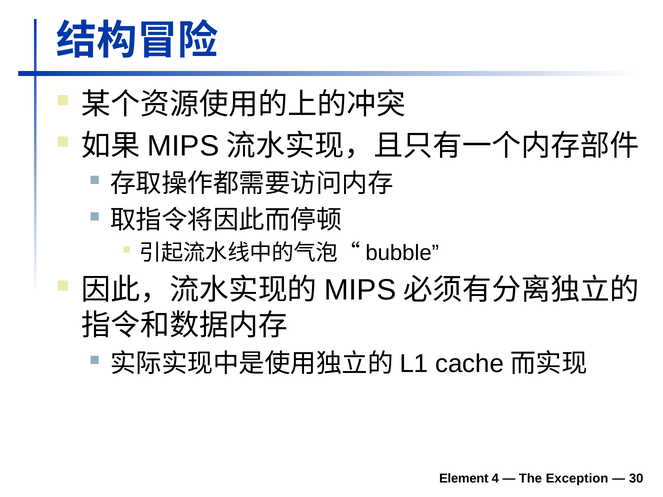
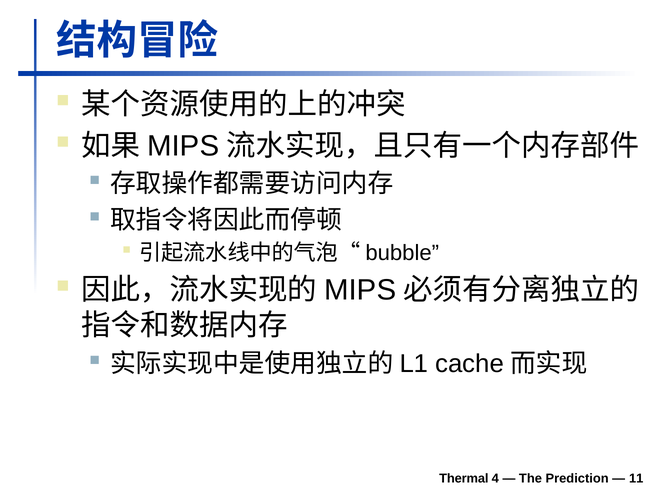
Element: Element -> Thermal (464, 479)
Exception: Exception -> Prediction (577, 479)
30: 30 -> 11 (636, 479)
